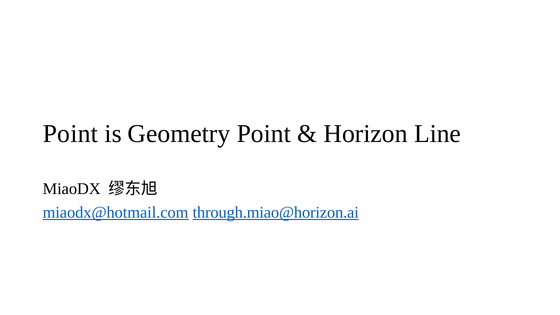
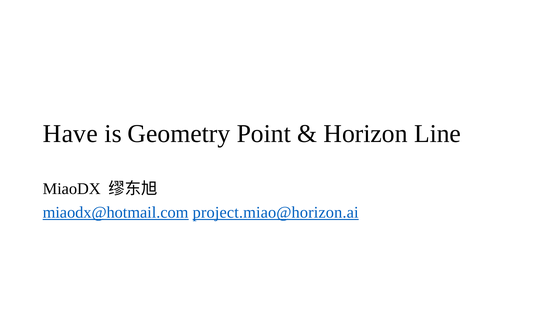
Point: Point -> Have (70, 134)
through.miao@horizon.ai: through.miao@horizon.ai -> project.miao@horizon.ai (276, 212)
